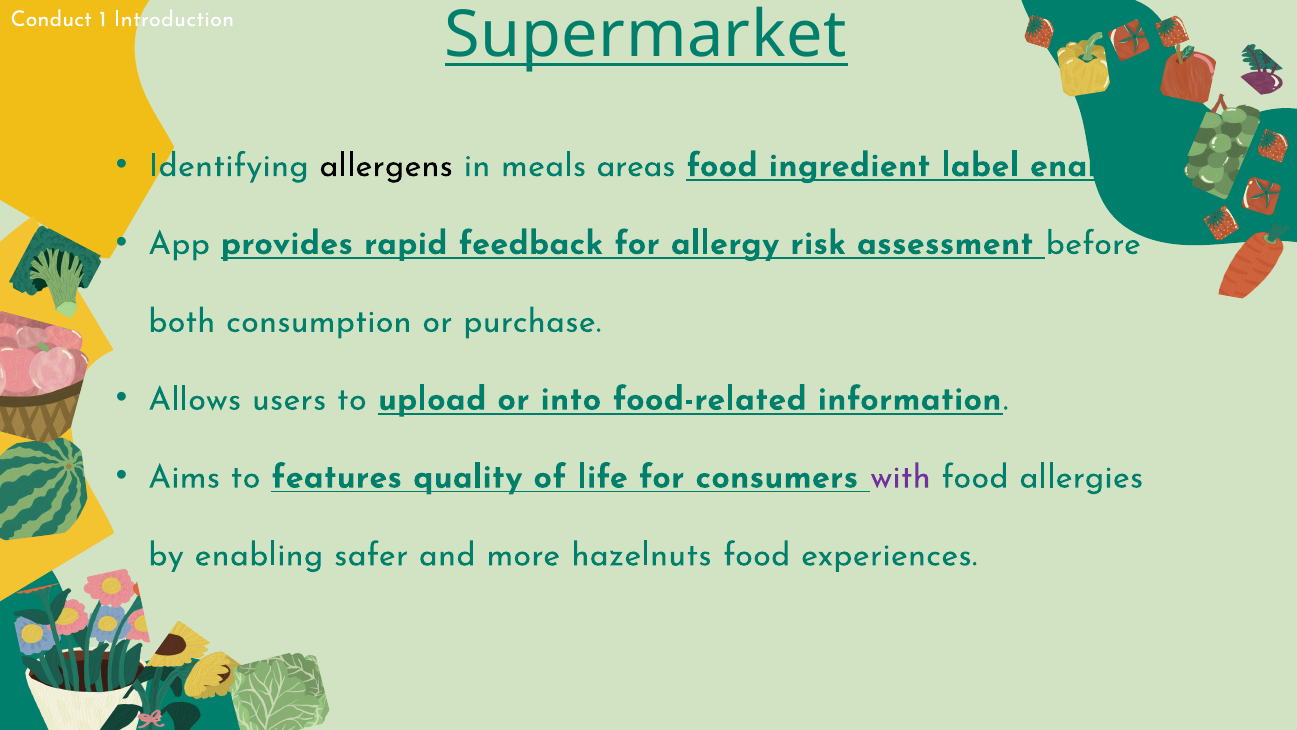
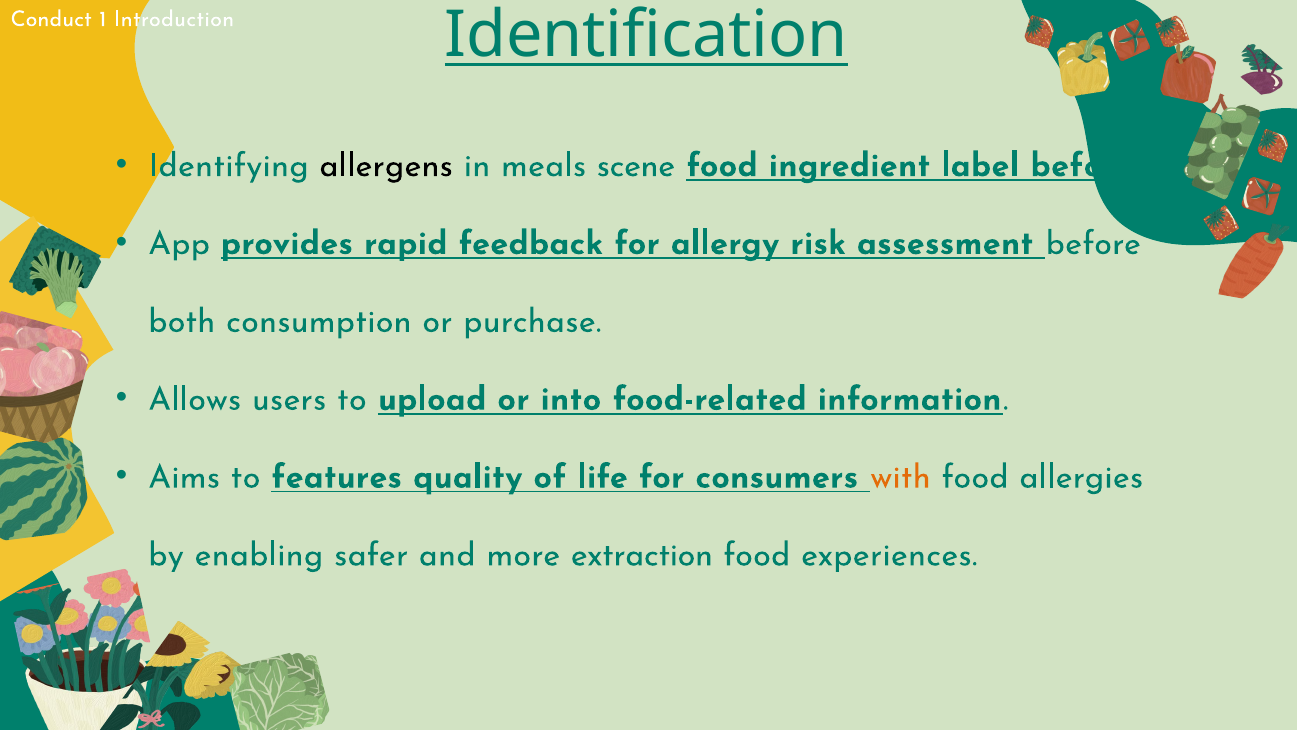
Supermarket: Supermarket -> Identification (646, 35)
areas: areas -> scene (636, 165)
label enable: enable -> before (1085, 165)
with colour: purple -> orange (901, 477)
hazelnuts: hazelnuts -> extraction (642, 554)
